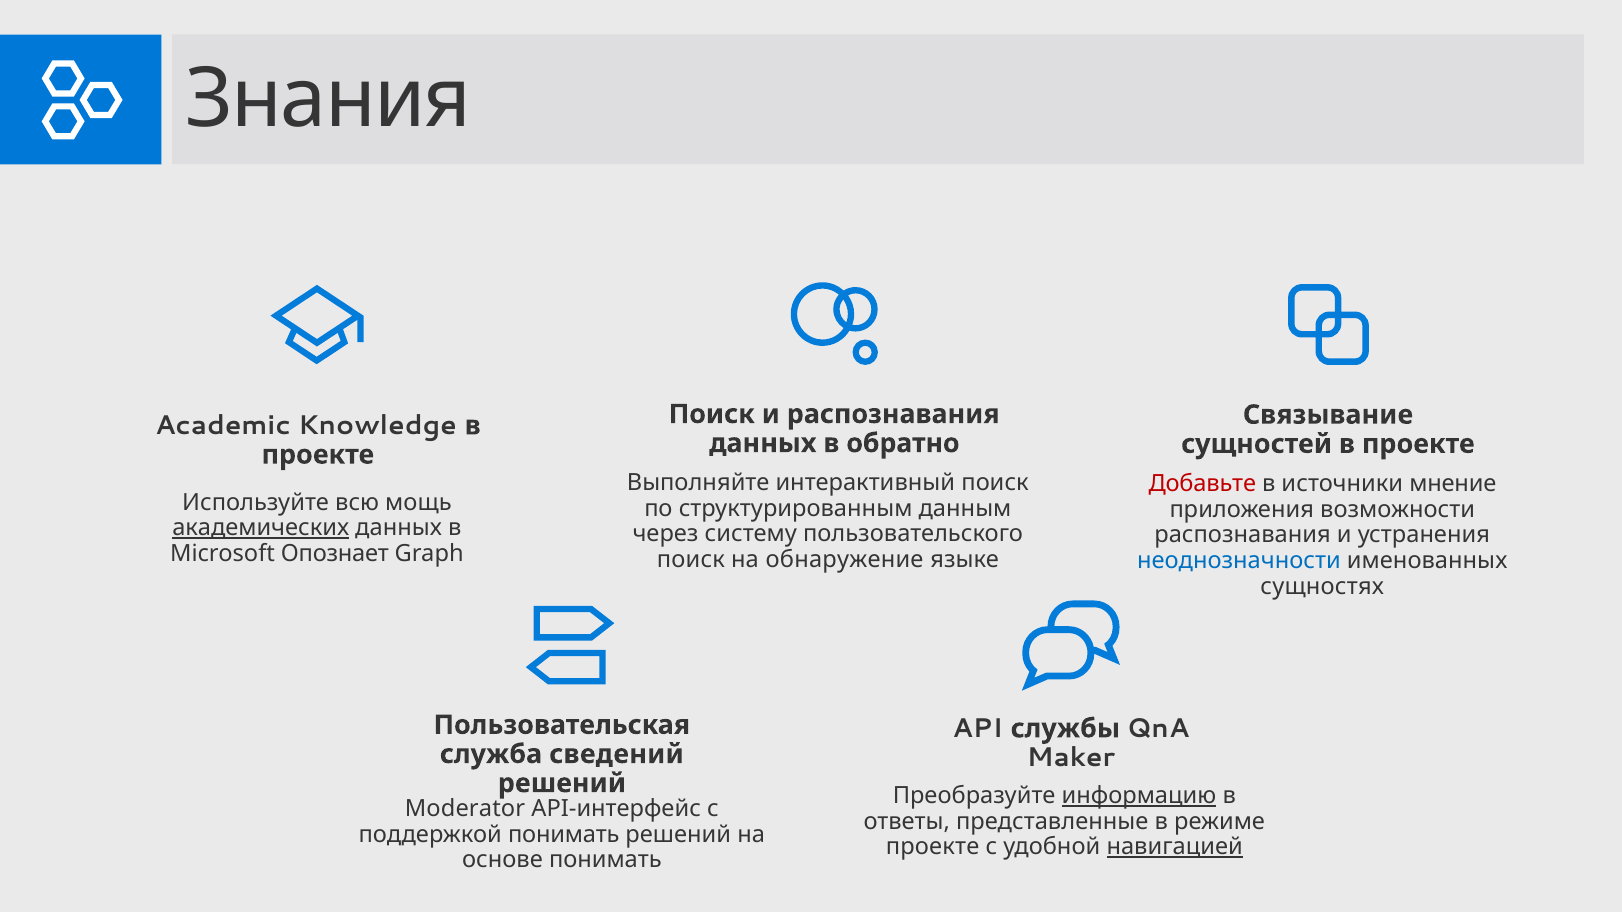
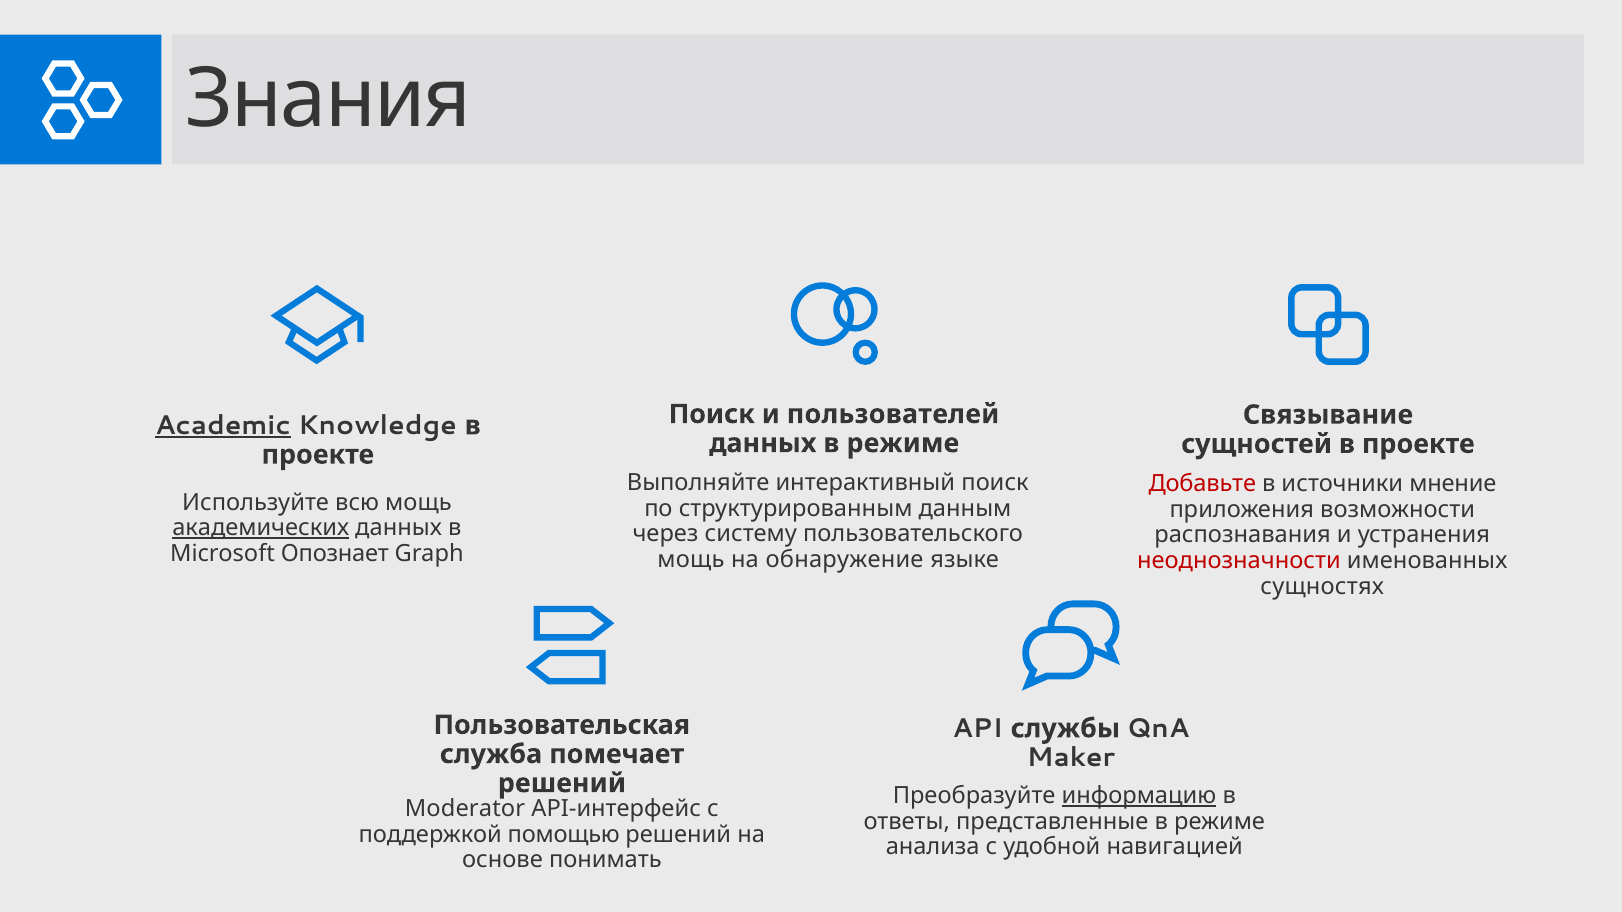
и распознавания: распознавания -> пользователей (893, 414)
Academic underline: none -> present (223, 426)
данных в обратно: обратно -> режиме (903, 443)
поиск: поиск -> мощь (691, 560)
неоднозначности colour: blue -> red (1239, 561)
сведений: сведений -> помечает (617, 754)
поддержкой понимать: понимать -> помощью (564, 835)
проекте: проекте -> анализа (933, 847)
навигацией underline: present -> none (1175, 847)
